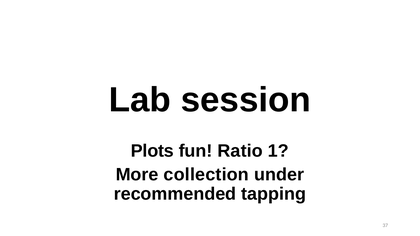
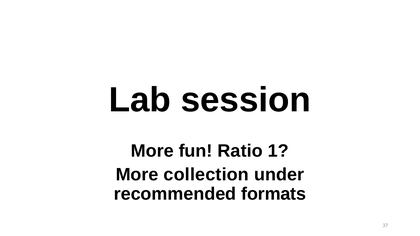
Plots: Plots -> More (152, 151)
tapping: tapping -> formats (274, 194)
